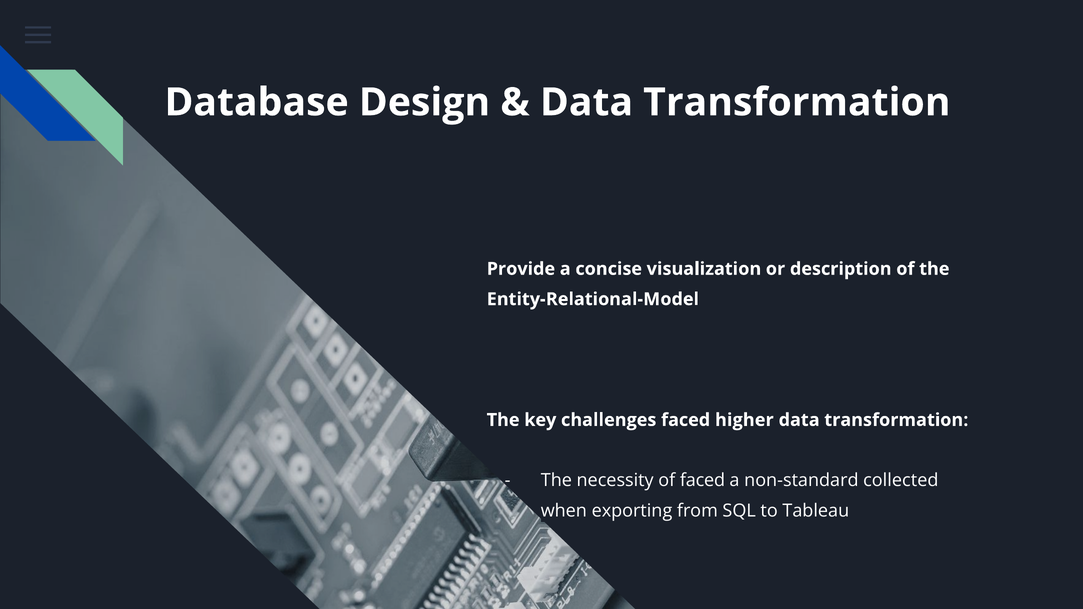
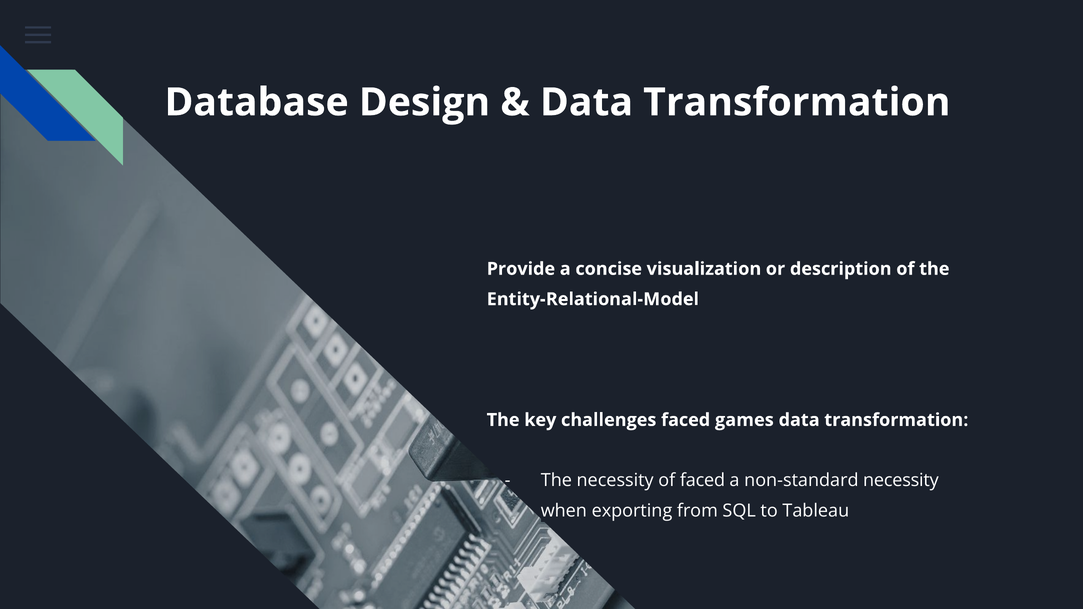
higher: higher -> games (744, 420)
non-standard collected: collected -> necessity (901, 481)
